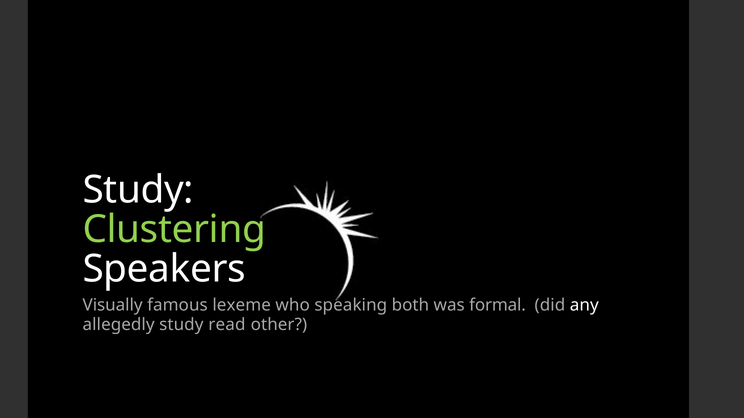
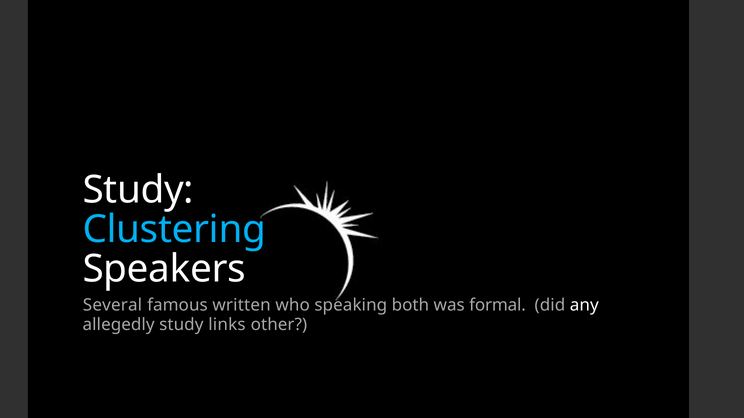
Clustering colour: light green -> light blue (174, 230)
Visually: Visually -> Several (113, 306)
lexeme: lexeme -> written (242, 306)
read: read -> links (227, 325)
